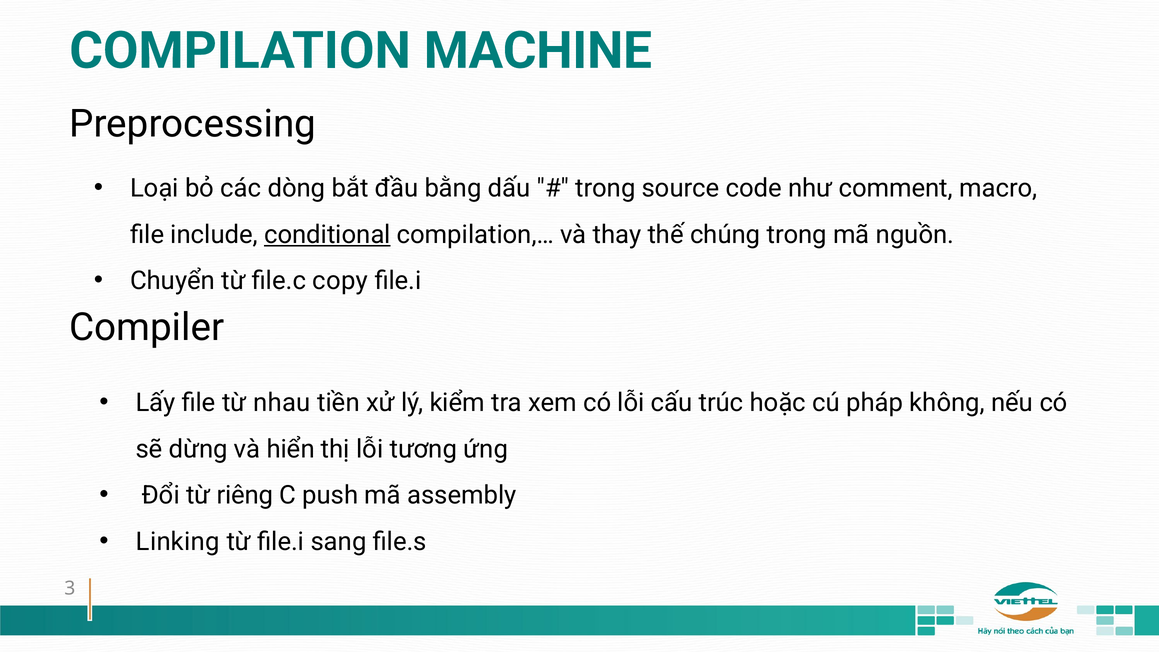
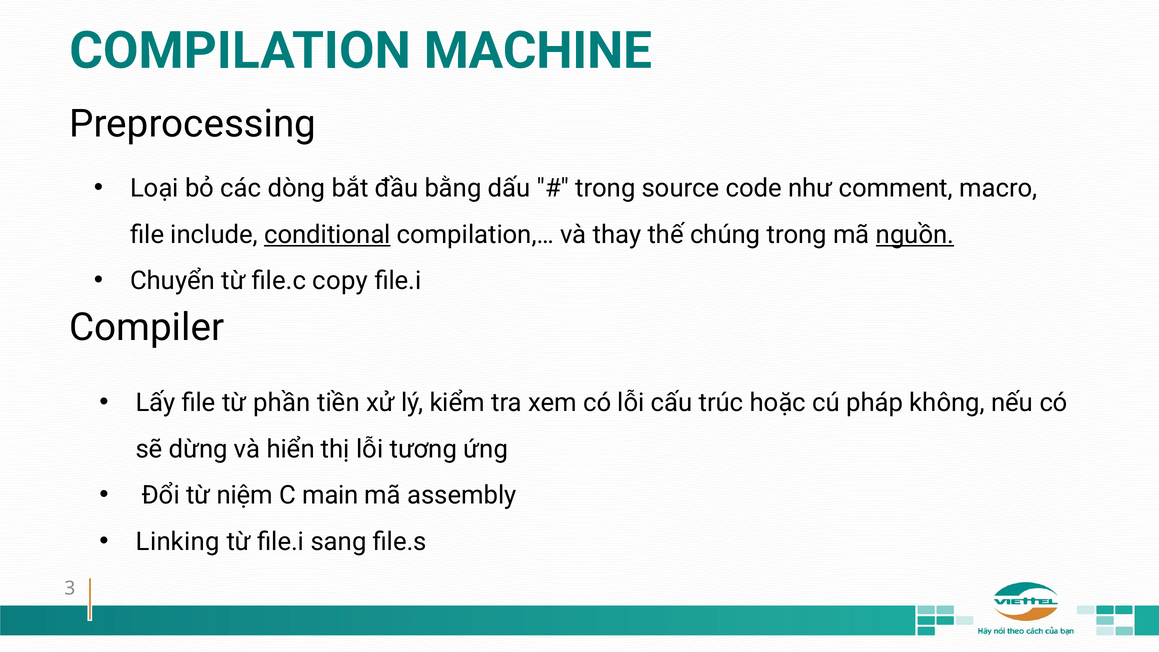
nguồn underline: none -> present (915, 235)
nhau: nhau -> phần (282, 403)
riêng: riêng -> niệm (245, 495)
push: push -> main (330, 495)
